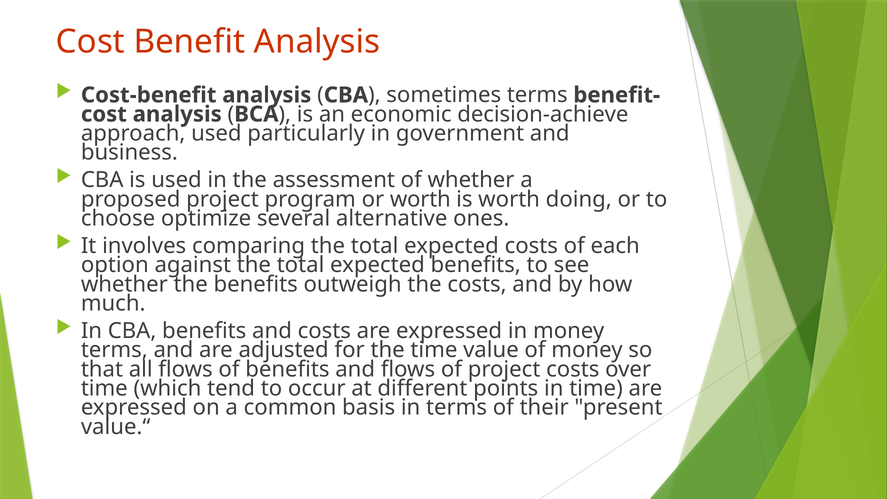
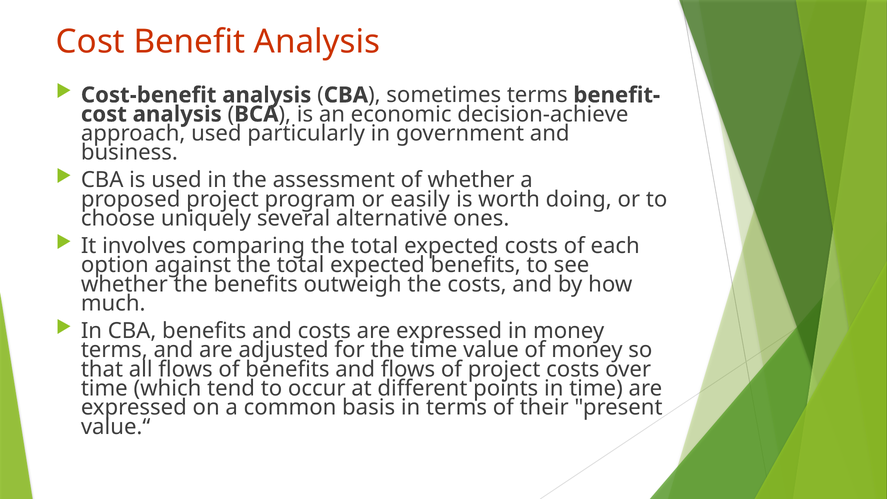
or worth: worth -> easily (420, 199)
optimize: optimize -> uniquely (206, 218)
